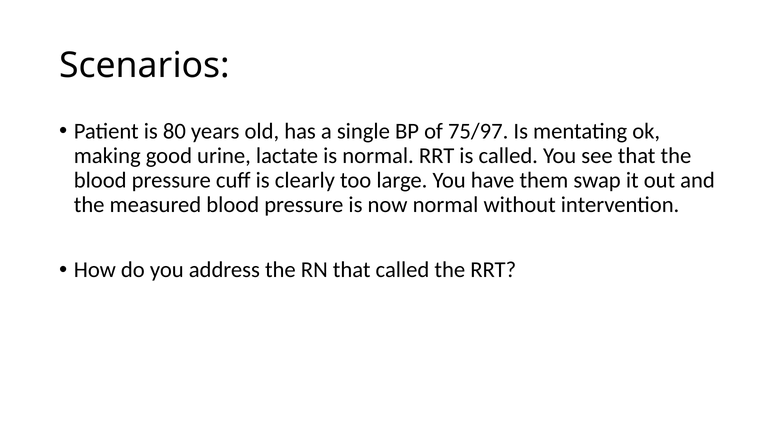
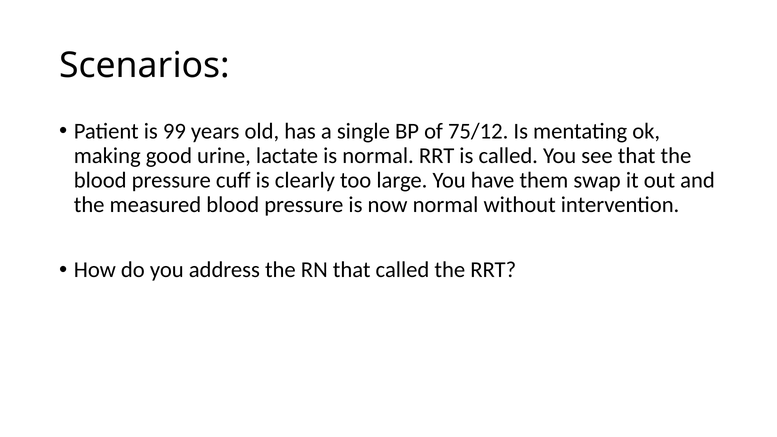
80: 80 -> 99 (174, 131)
75/97: 75/97 -> 75/12 (478, 131)
